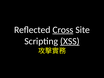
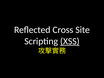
Cross underline: present -> none (63, 30)
